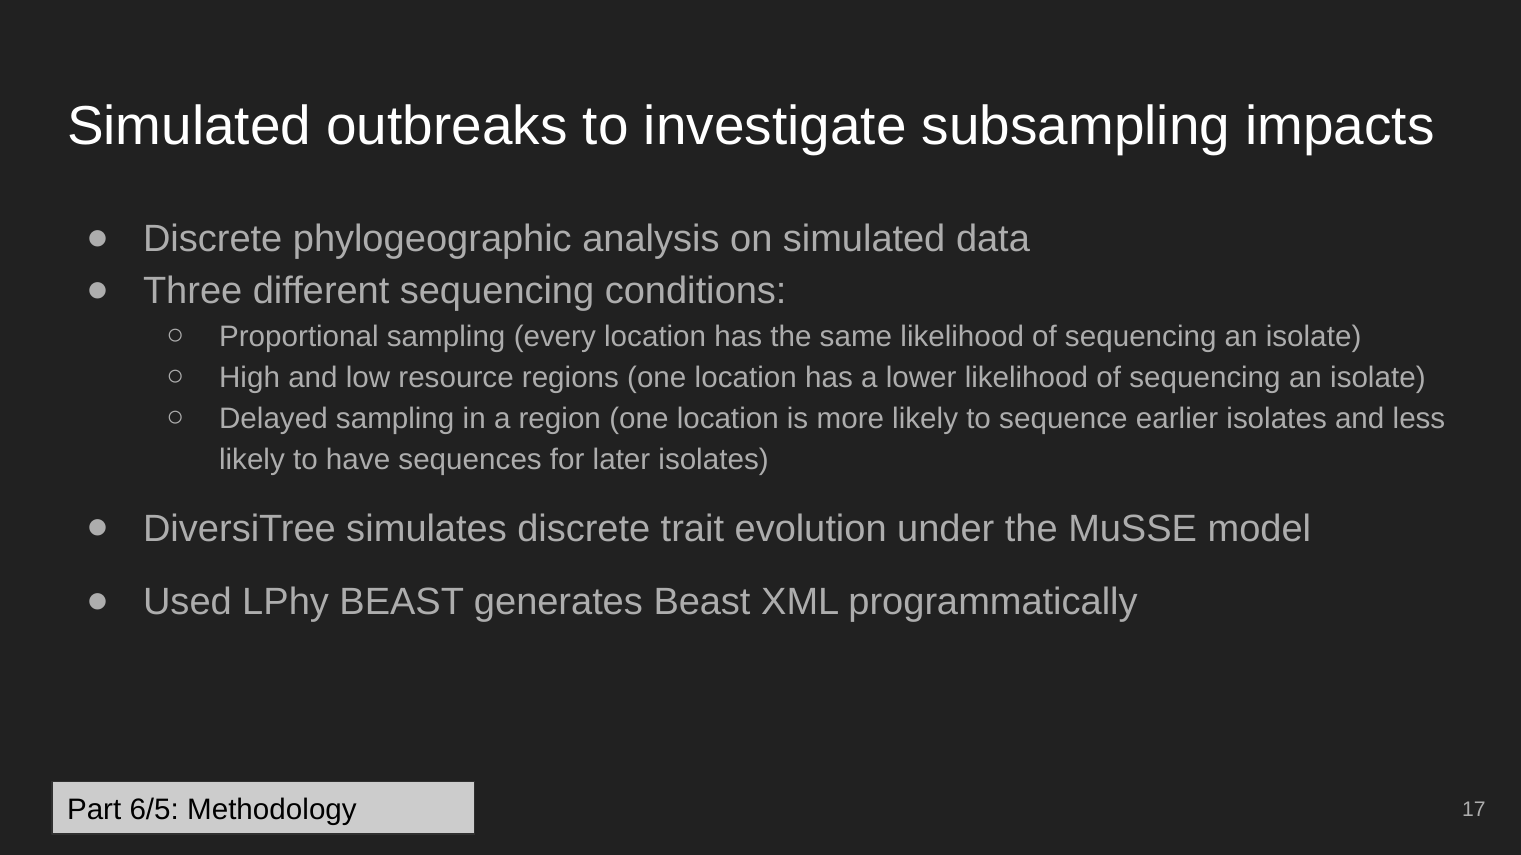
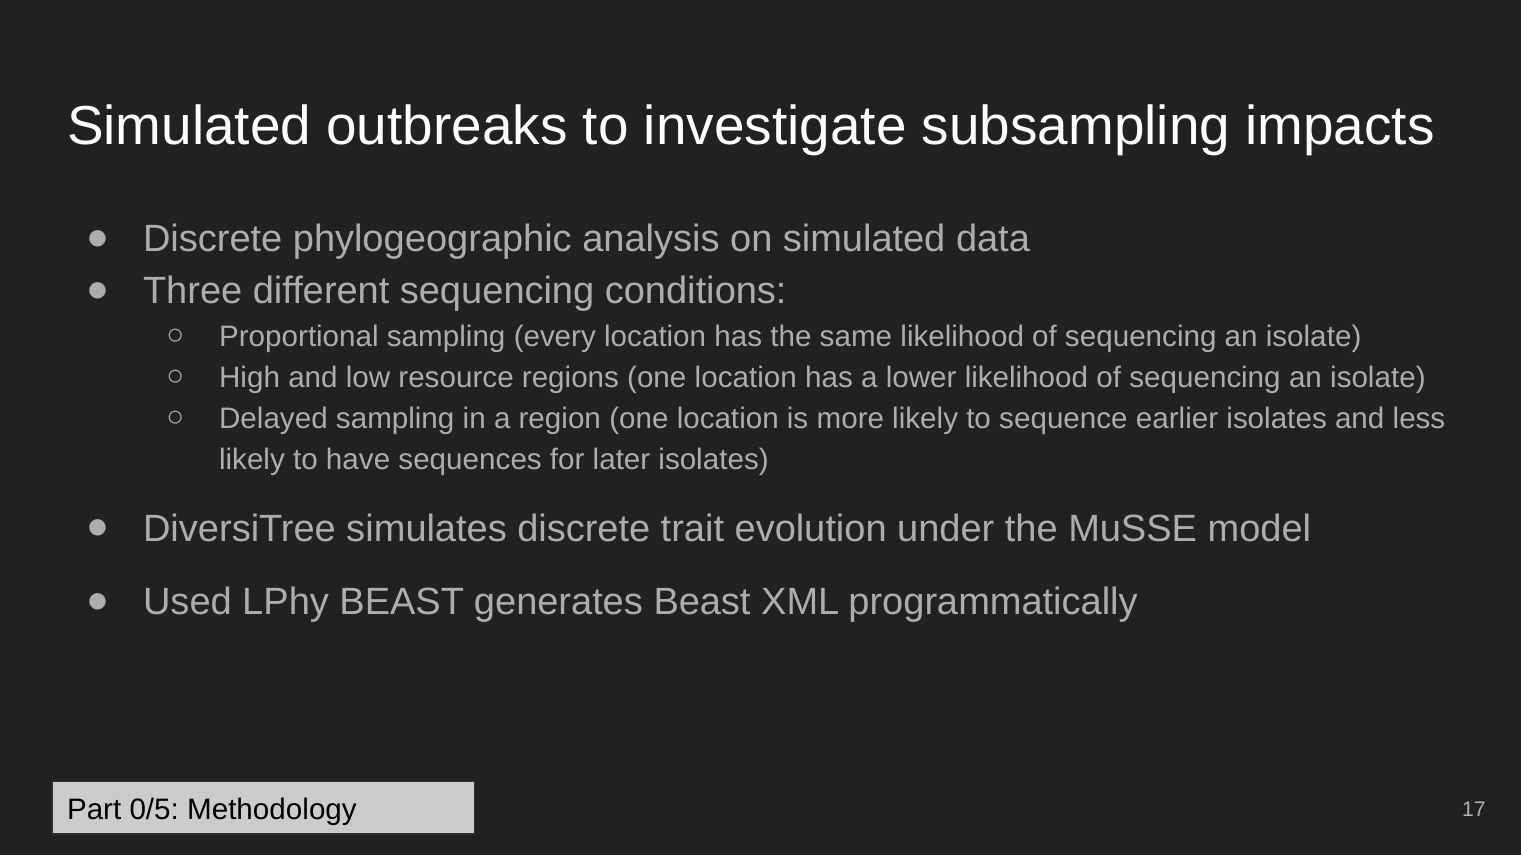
6/5: 6/5 -> 0/5 (154, 811)
